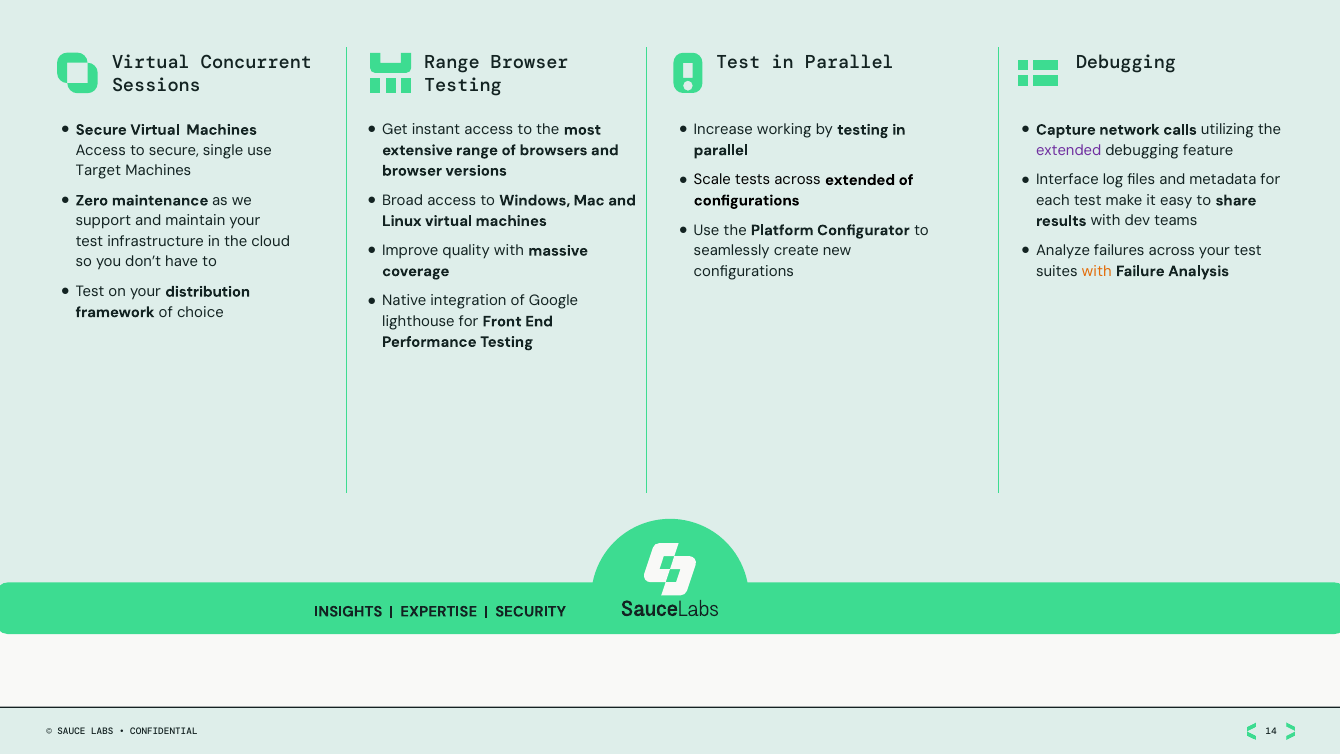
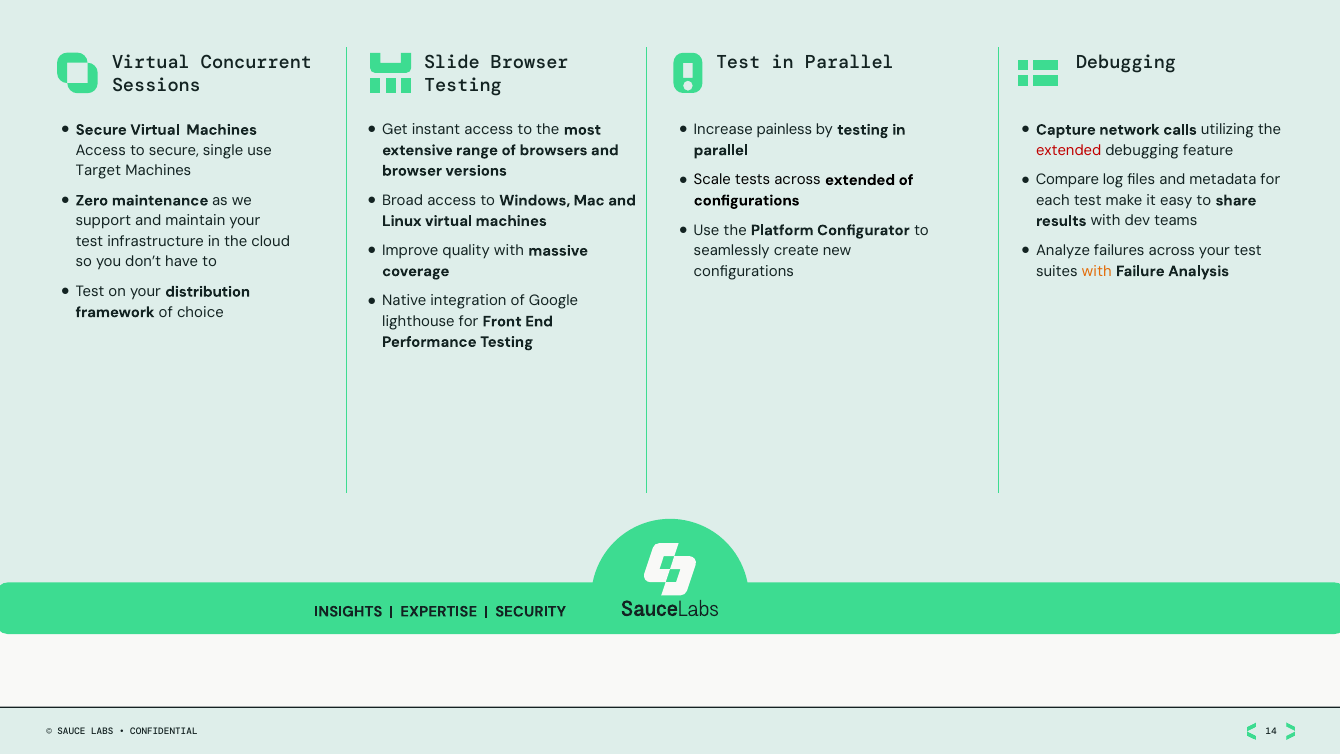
Range: Range -> Slide (452, 63)
working: working -> painless (784, 130)
extended colour: purple -> red (1069, 150)
Interface: Interface -> Compare (1067, 180)
